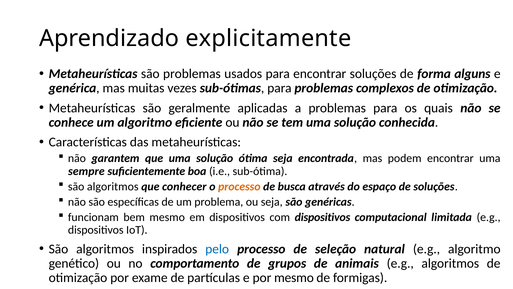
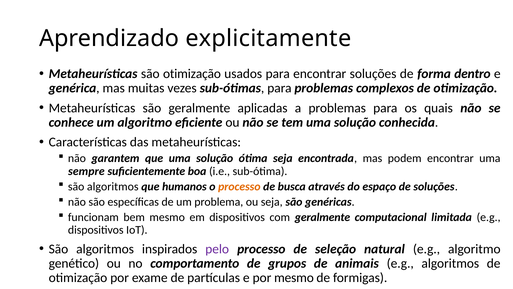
são problemas: problemas -> otimização (192, 74)
alguns: alguns -> dentro (472, 74)
conhecer: conhecer -> humanos (184, 186)
com dispositivos: dispositivos -> geralmente (322, 217)
pelo colour: blue -> purple (217, 249)
